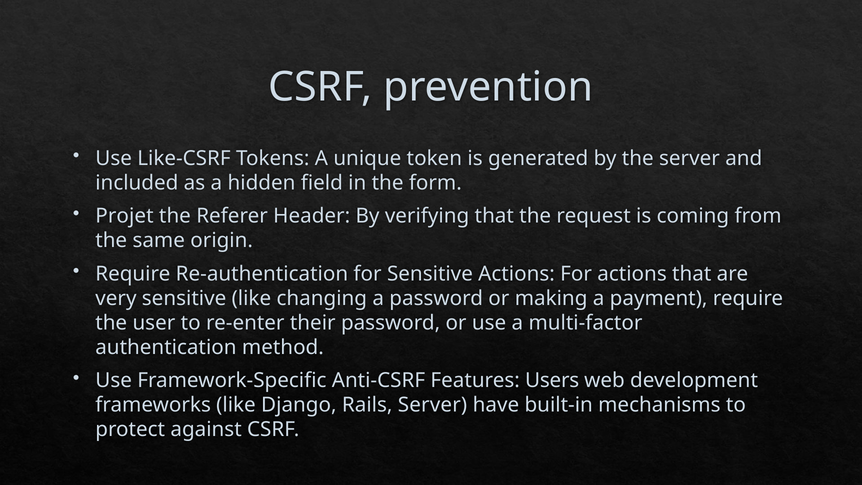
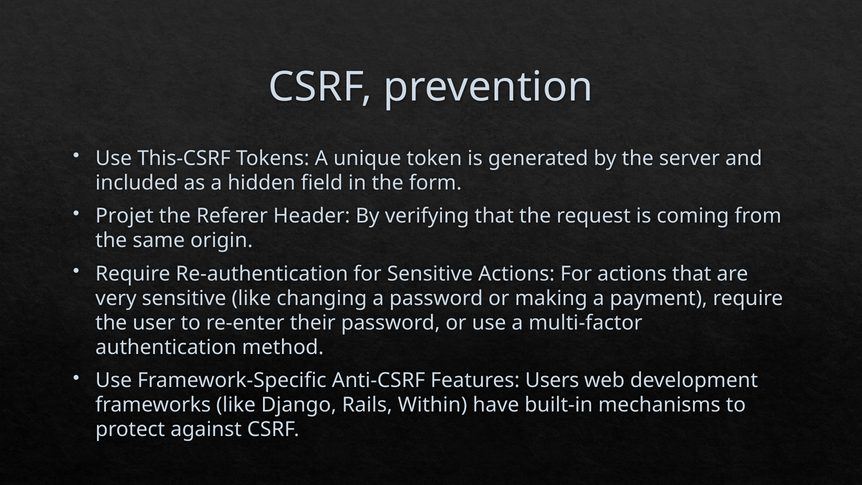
Like-CSRF: Like-CSRF -> This-CSRF (184, 158)
Rails Server: Server -> Within (433, 405)
